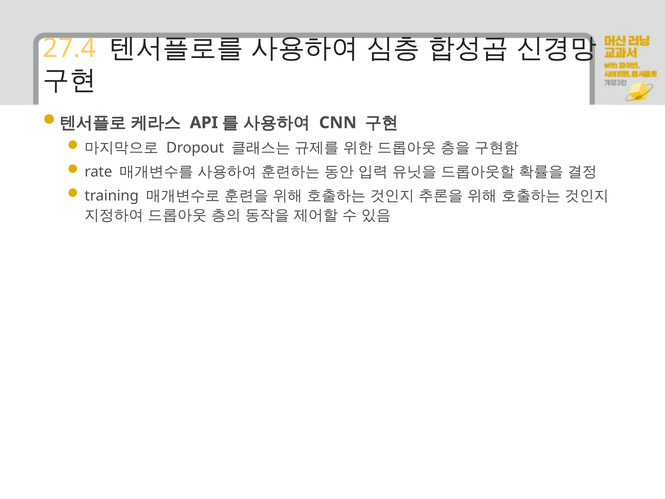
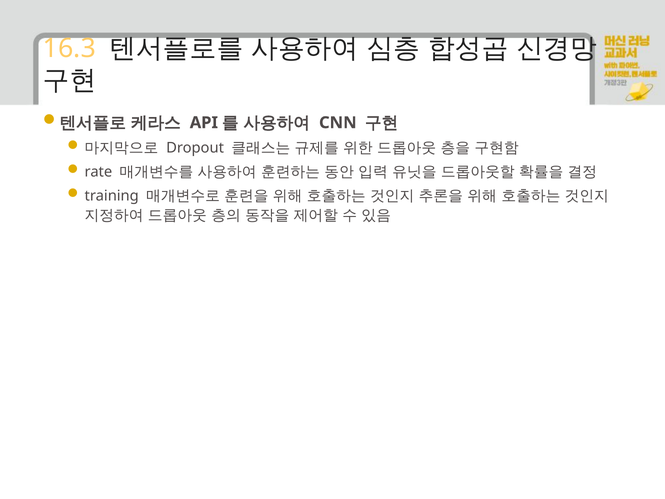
27.4: 27.4 -> 16.3 (69, 48)
